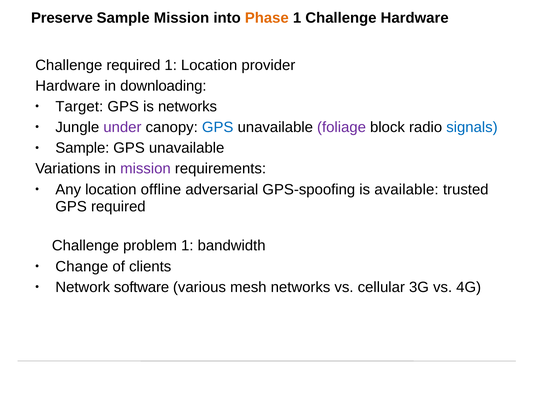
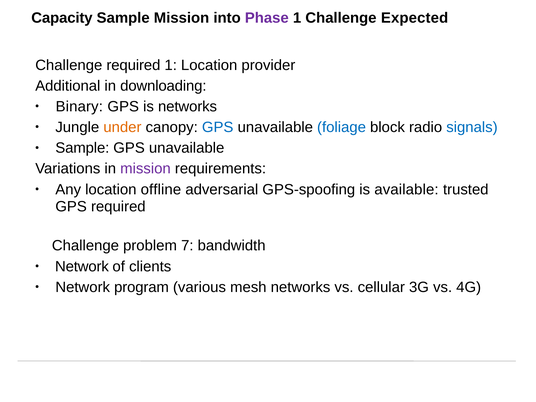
Preserve: Preserve -> Capacity (62, 18)
Phase colour: orange -> purple (267, 18)
Challenge Hardware: Hardware -> Expected (415, 18)
Hardware: Hardware -> Additional (68, 86)
Target: Target -> Binary (79, 107)
under colour: purple -> orange (122, 127)
foliage colour: purple -> blue (342, 127)
problem 1: 1 -> 7 (187, 246)
Change: Change -> Network (82, 266)
software: software -> program (142, 287)
